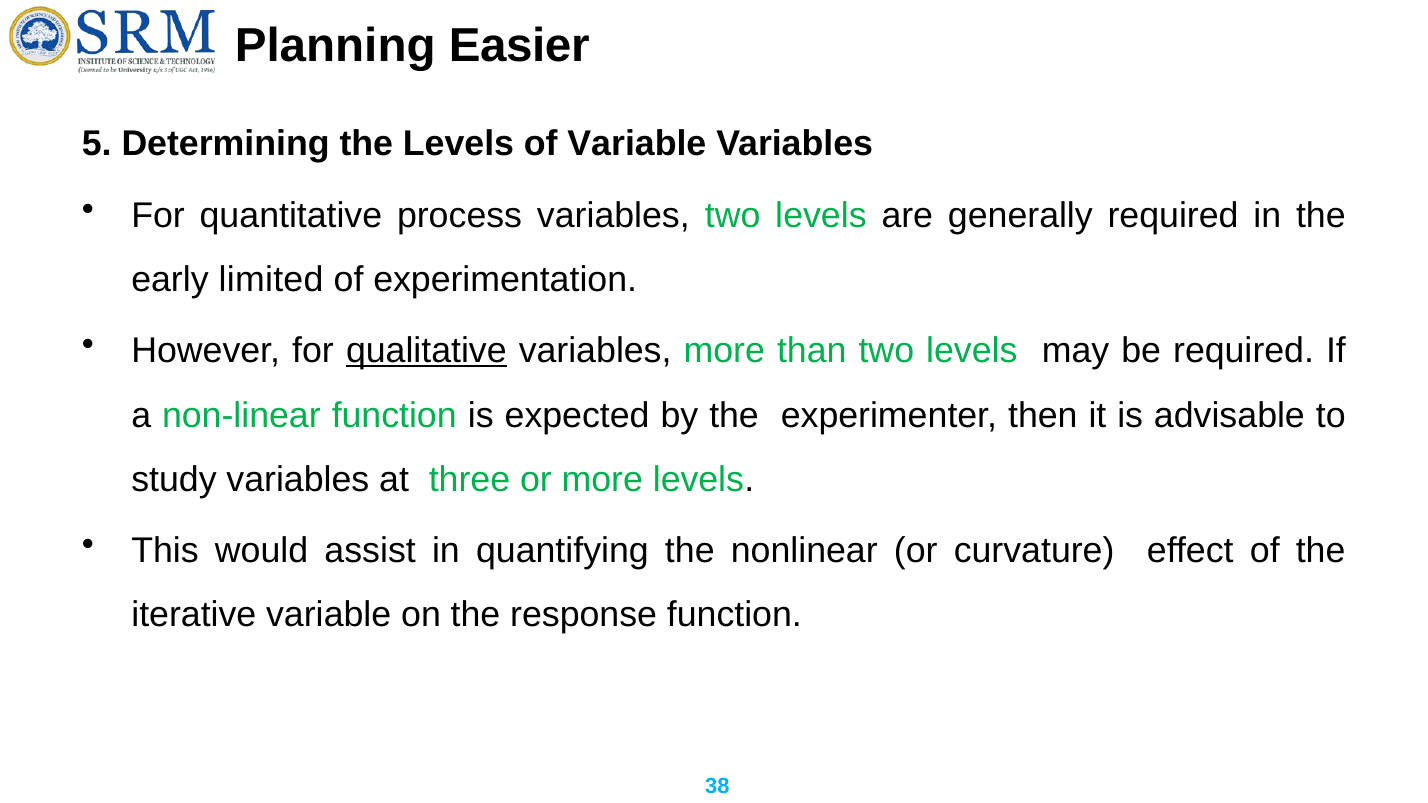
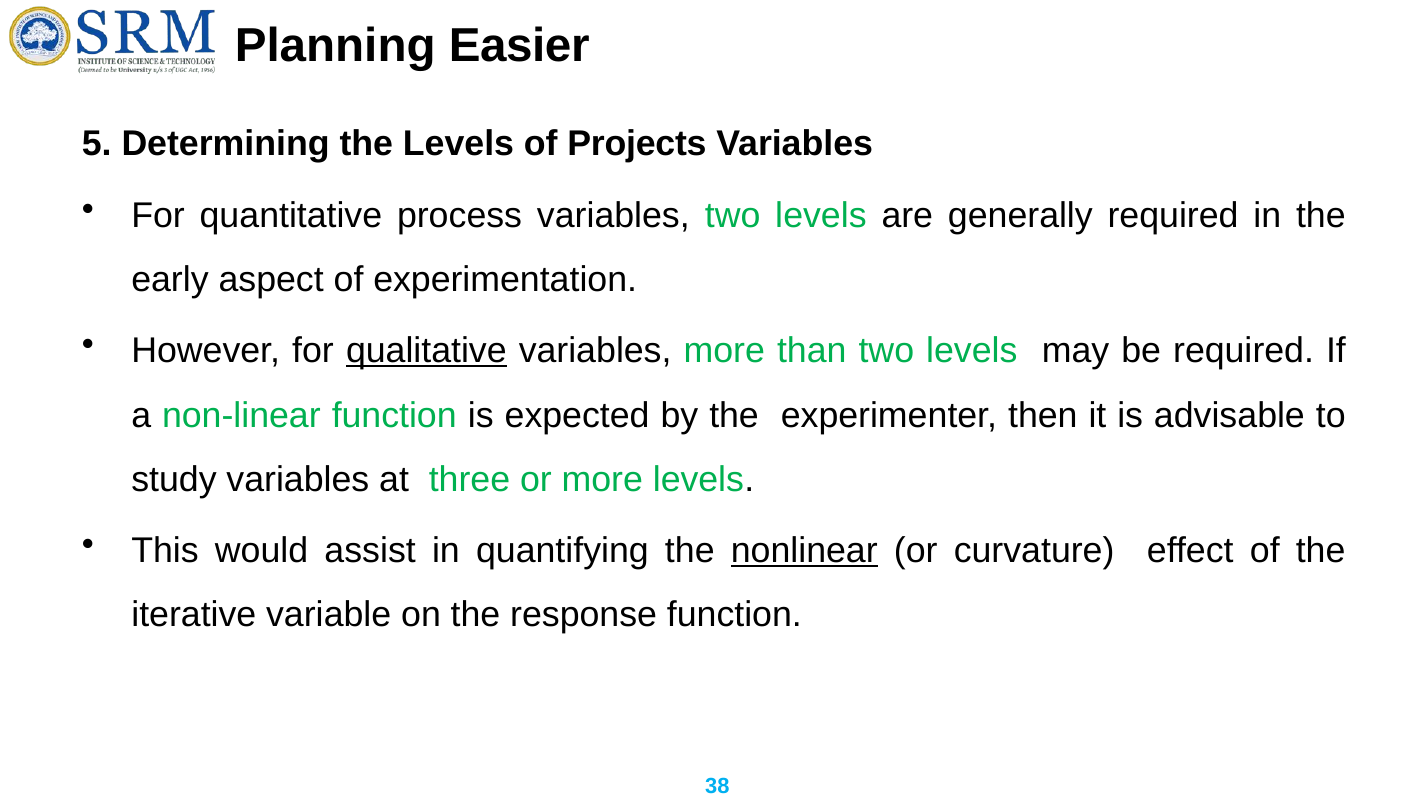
of Variable: Variable -> Projects (637, 144)
limited: limited -> aspect (271, 280)
nonlinear underline: none -> present (804, 551)
